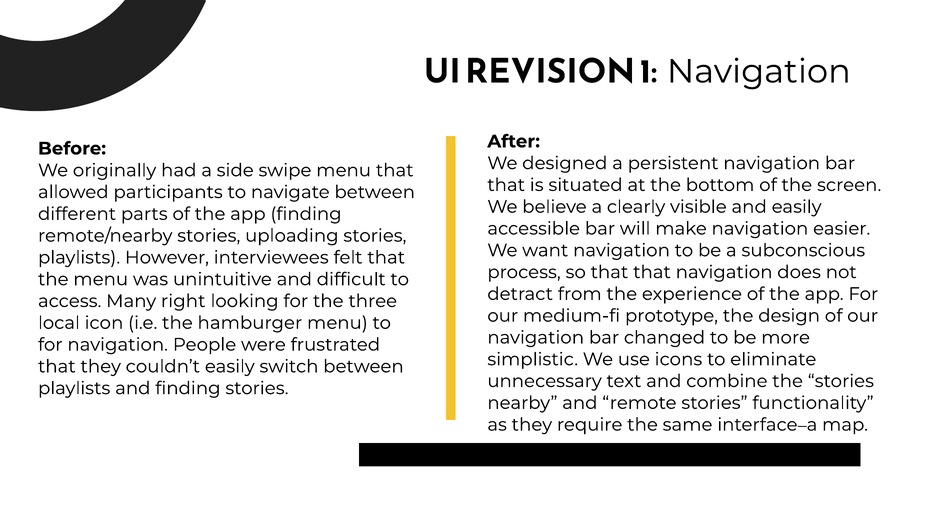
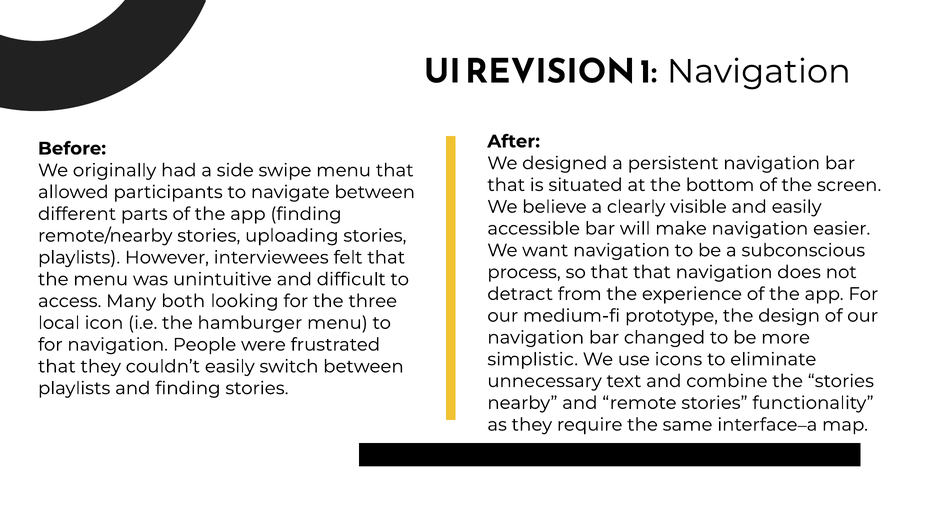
right: right -> both (183, 301)
